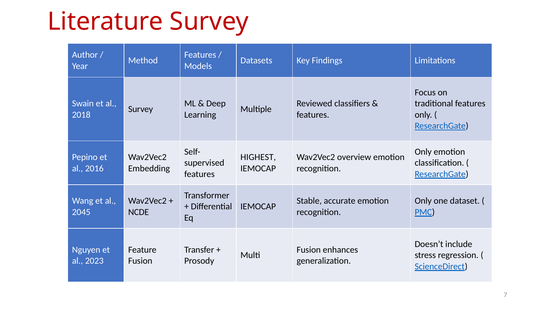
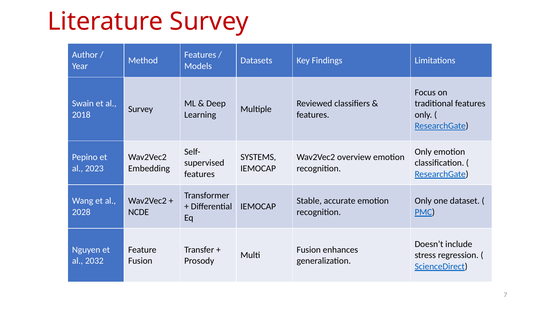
HIGHEST: HIGHEST -> SYSTEMS (258, 157)
2016: 2016 -> 2023 (94, 168)
2045: 2045 -> 2028 (81, 212)
2023: 2023 -> 2032 (94, 261)
